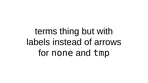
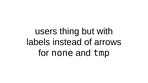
terms: terms -> users (46, 31)
